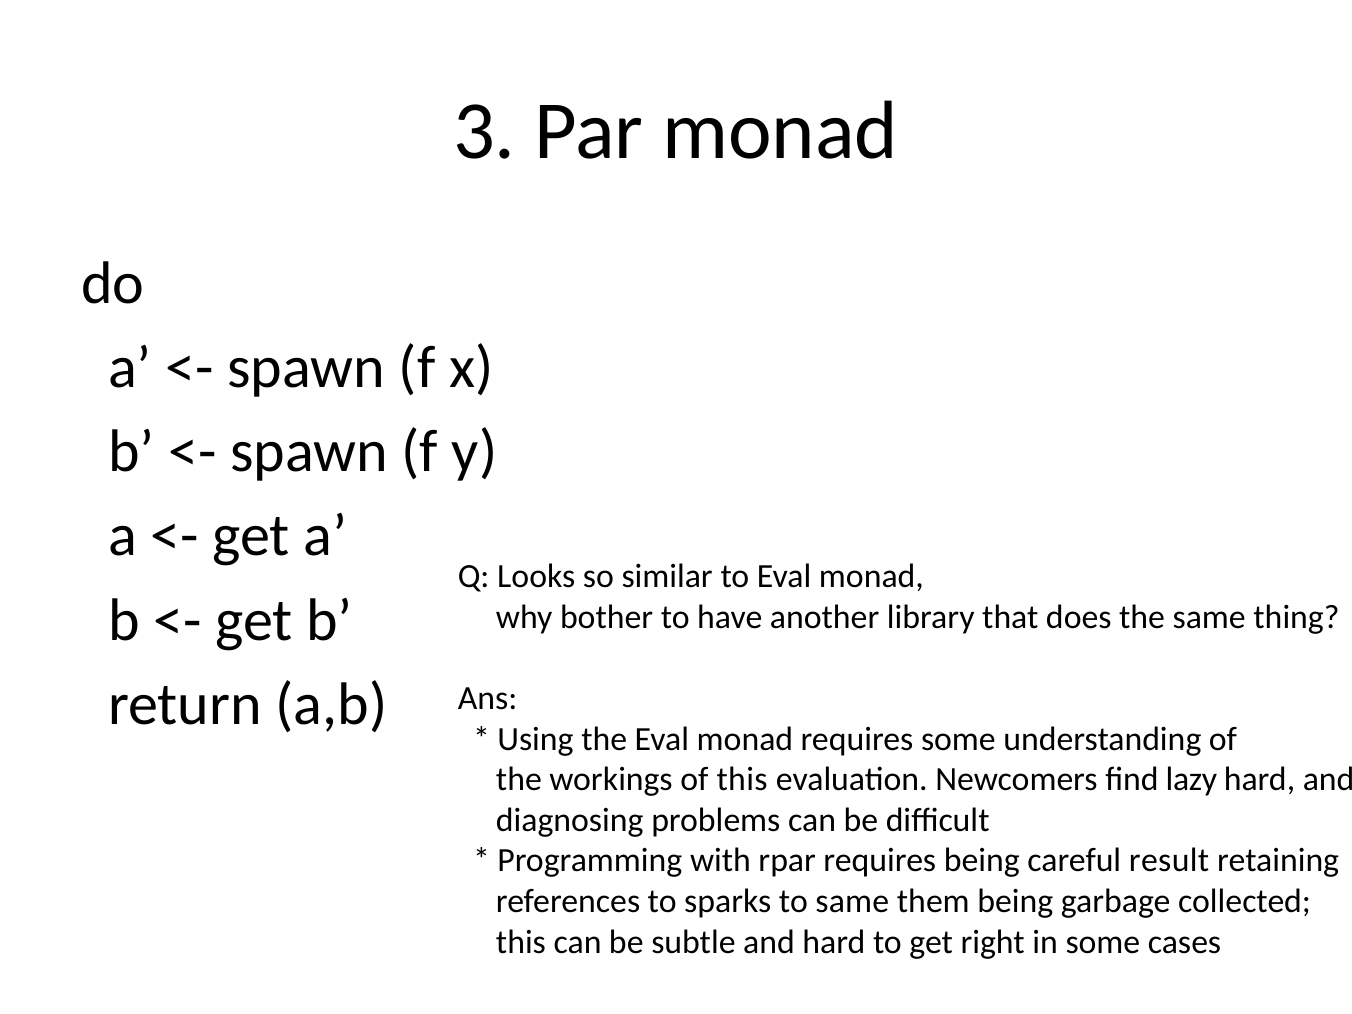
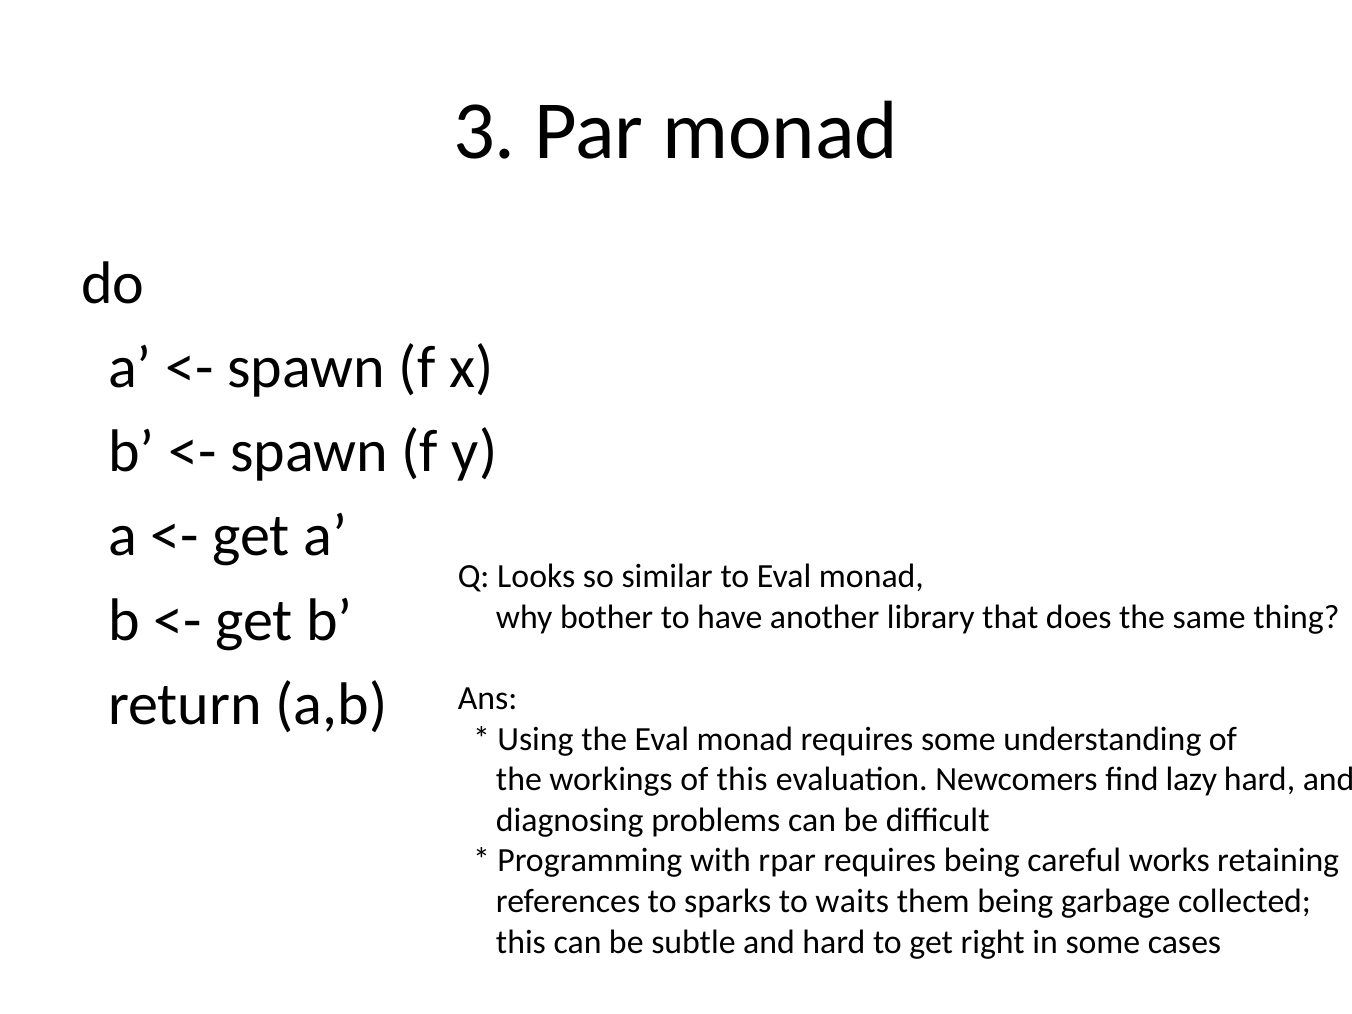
result: result -> works (1169, 861)
to same: same -> waits (852, 901)
